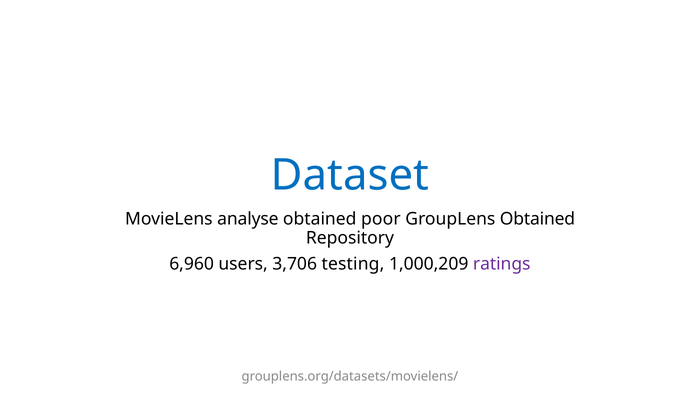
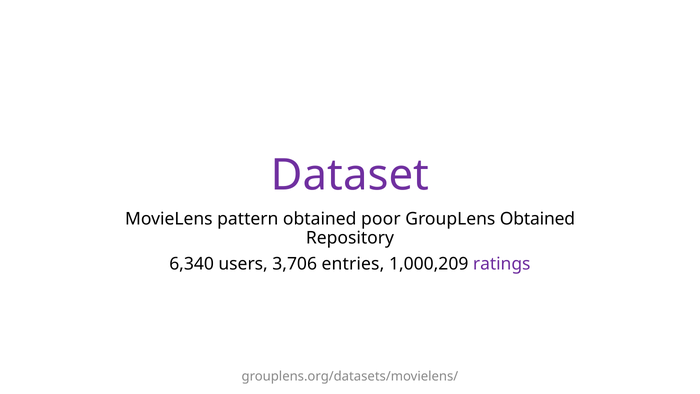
Dataset colour: blue -> purple (350, 175)
analyse: analyse -> pattern (248, 219)
6,960: 6,960 -> 6,340 (192, 264)
testing: testing -> entries (353, 264)
